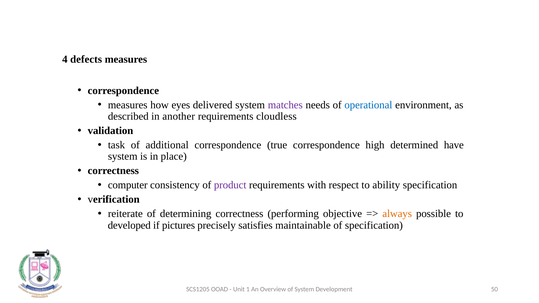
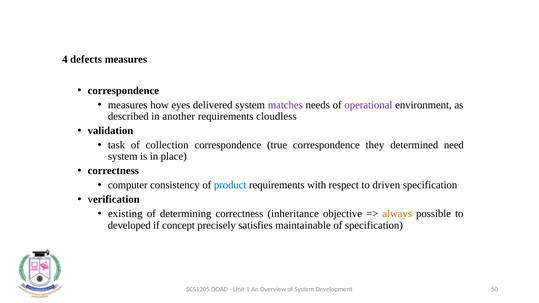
operational colour: blue -> purple (368, 105)
additional: additional -> collection (167, 145)
high: high -> they (375, 145)
have: have -> need (454, 145)
product colour: purple -> blue (230, 185)
ability: ability -> driven (386, 185)
reiterate: reiterate -> existing (125, 214)
performing: performing -> inheritance (293, 214)
pictures: pictures -> concept (179, 225)
